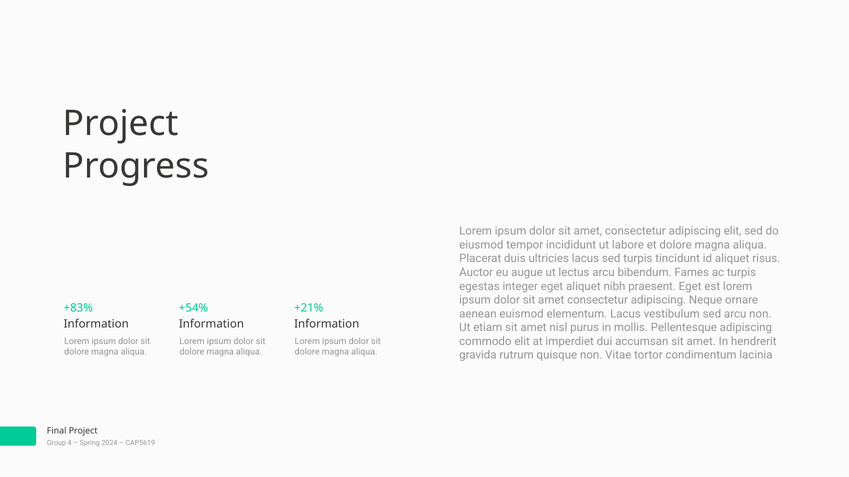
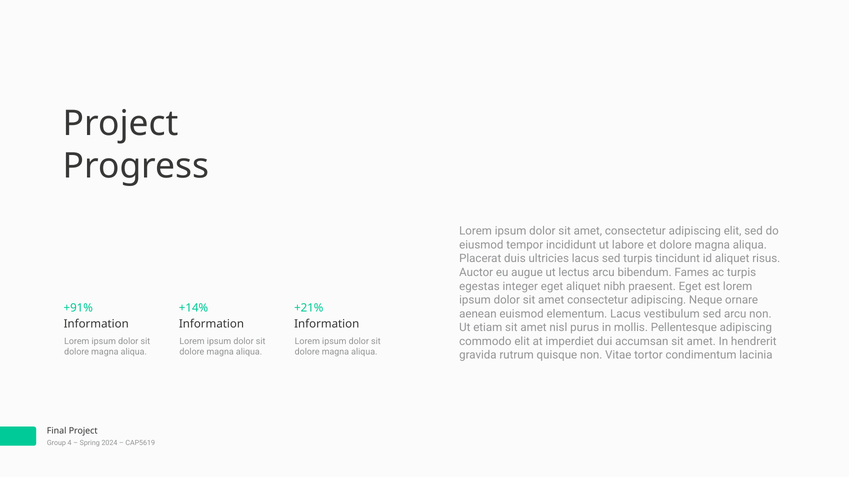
+83%: +83% -> +91% (78, 309)
+54%: +54% -> +14% (194, 309)
